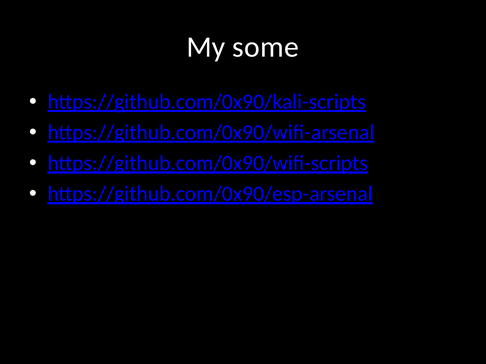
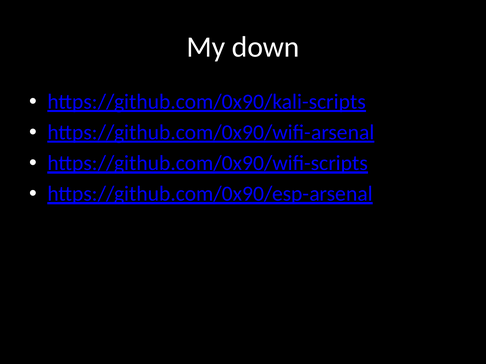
some: some -> down (266, 47)
